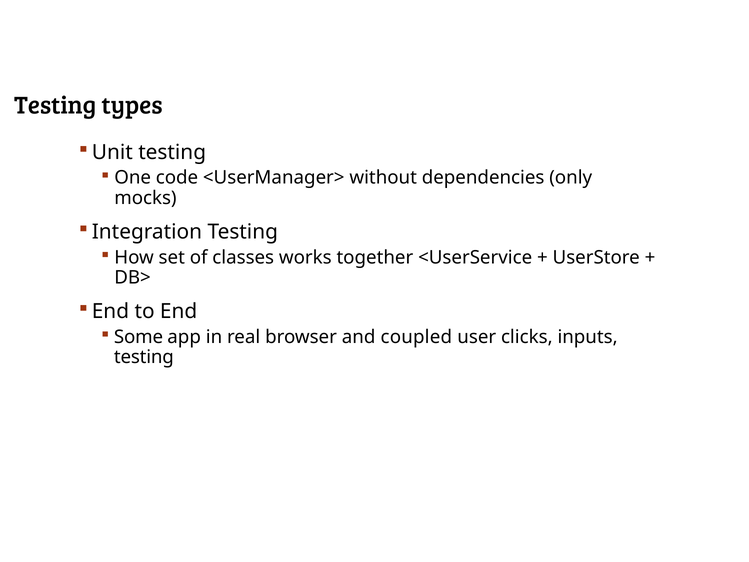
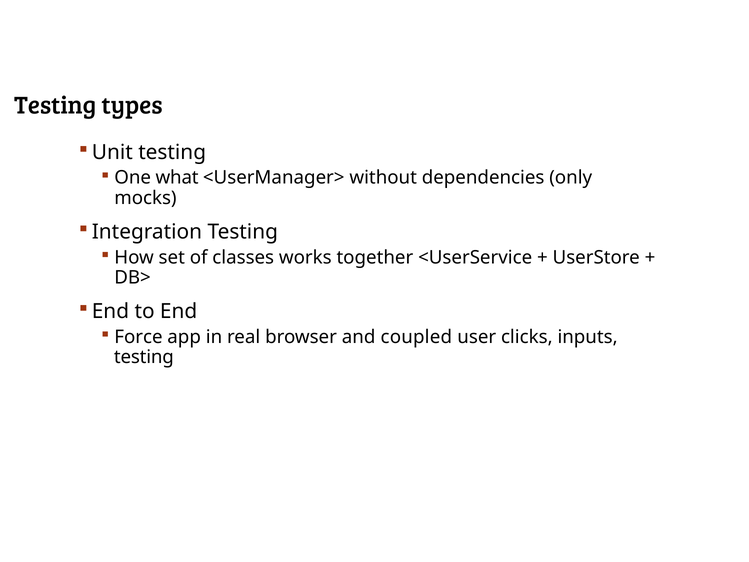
code: code -> what (177, 178)
Some: Some -> Force (138, 337)
